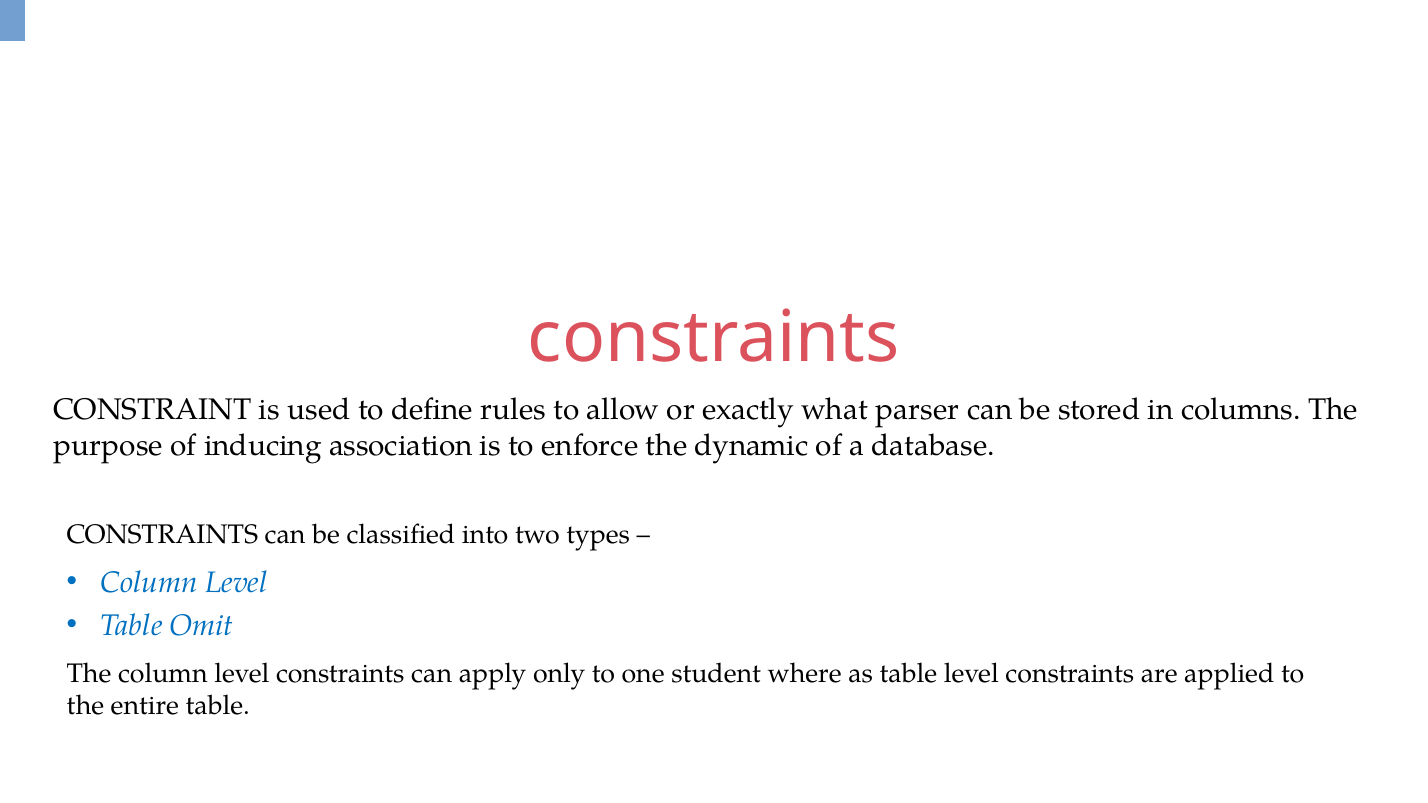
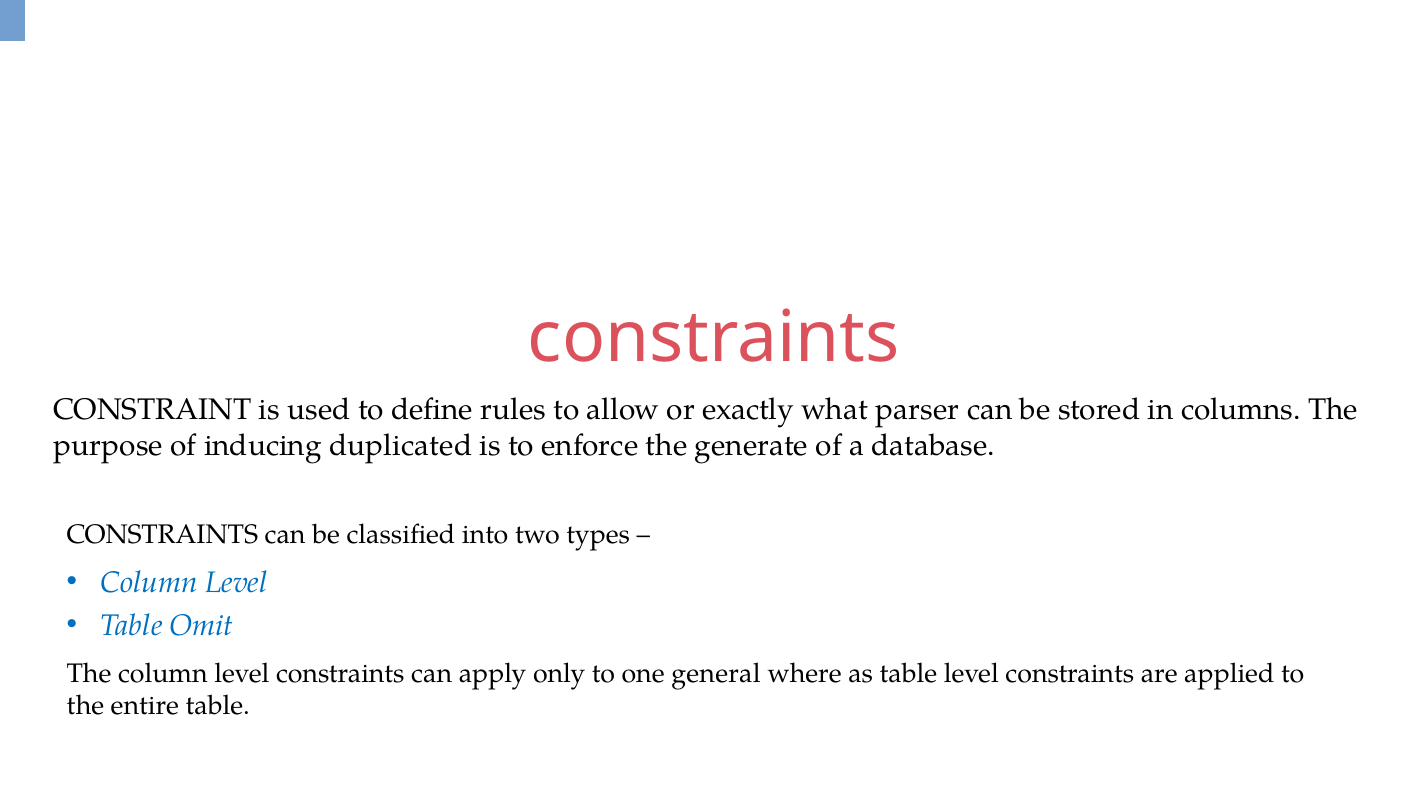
association: association -> duplicated (401, 446)
dynamic: dynamic -> generate (752, 446)
student: student -> general (716, 674)
